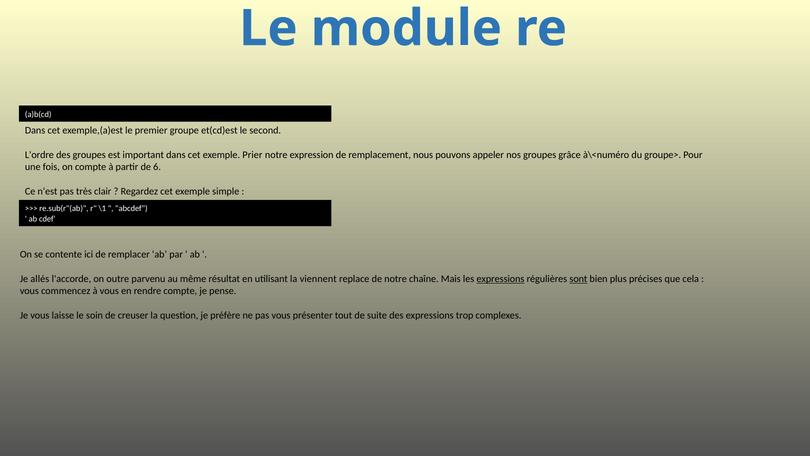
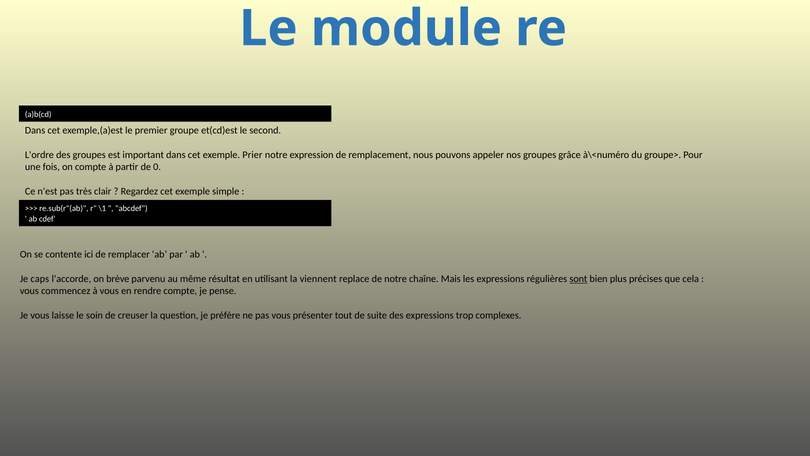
6: 6 -> 0 (157, 167)
allés: allés -> caps (40, 279)
outre: outre -> brève (118, 279)
expressions underline: present -> none (500, 279)
